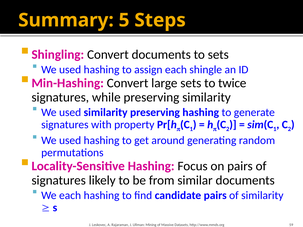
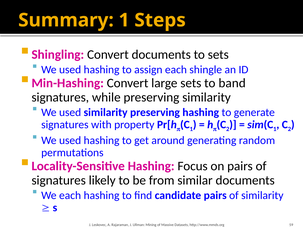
Summary 5: 5 -> 1 (124, 20)
twice: twice -> band (232, 83)
